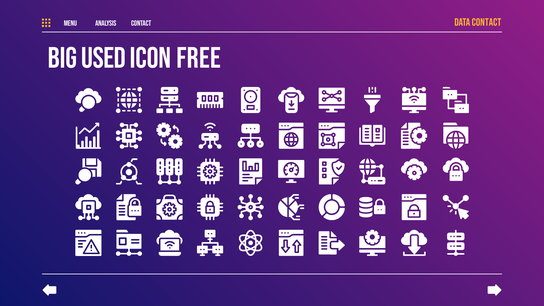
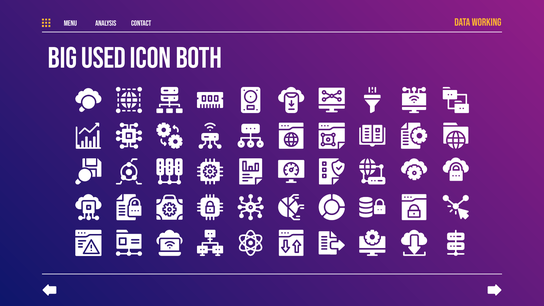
Data CONTACT: CONTACT -> WORKING (487, 22)
Free: Free -> Both (199, 58)
